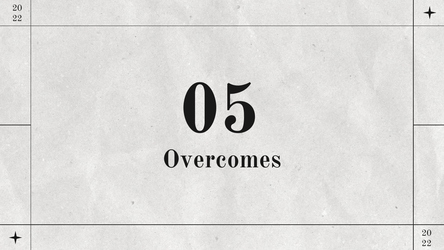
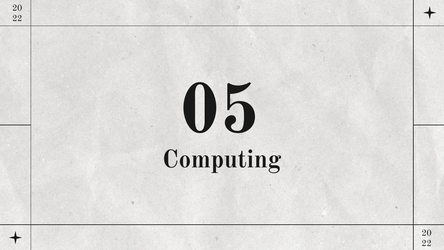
Overcomes: Overcomes -> Computing (222, 159)
